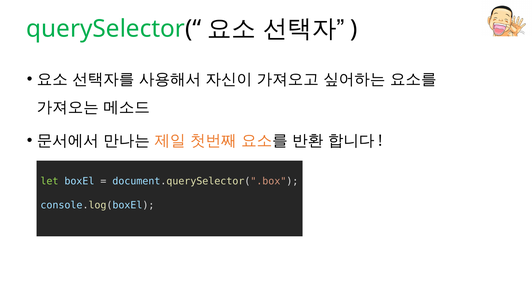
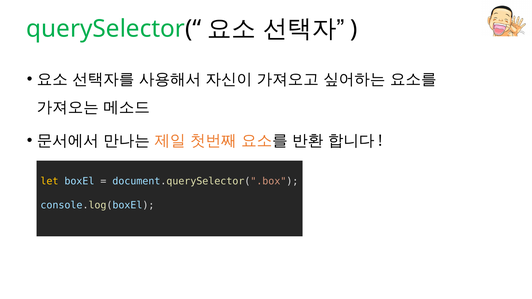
let colour: light green -> yellow (49, 181)
